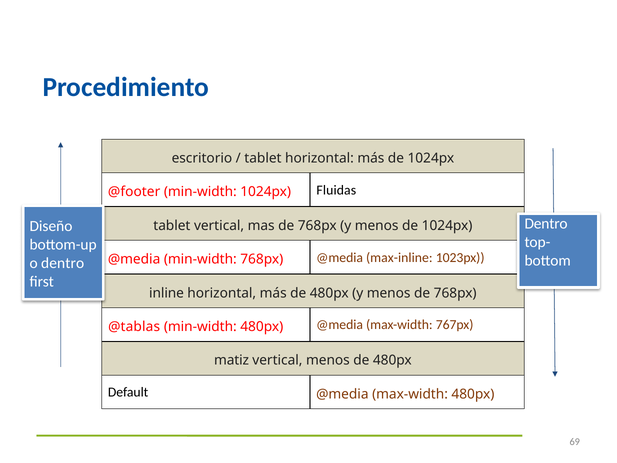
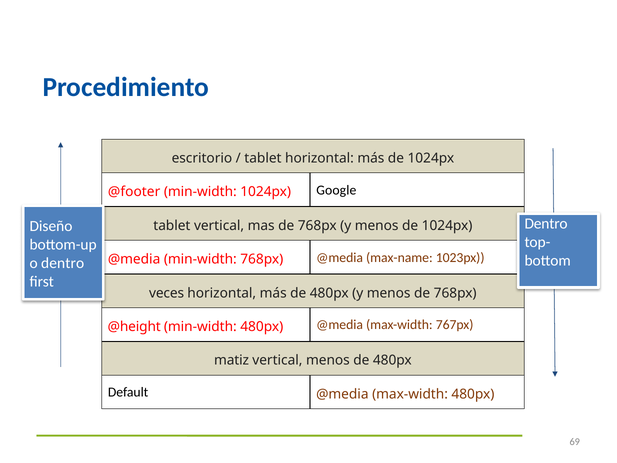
Fluidas: Fluidas -> Google (336, 190)
max-inline: max-inline -> max-name (399, 257)
inline: inline -> veces (167, 293)
@tablas: @tablas -> @height (134, 327)
